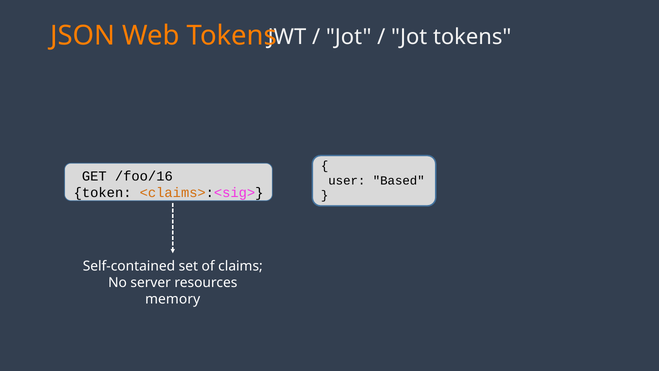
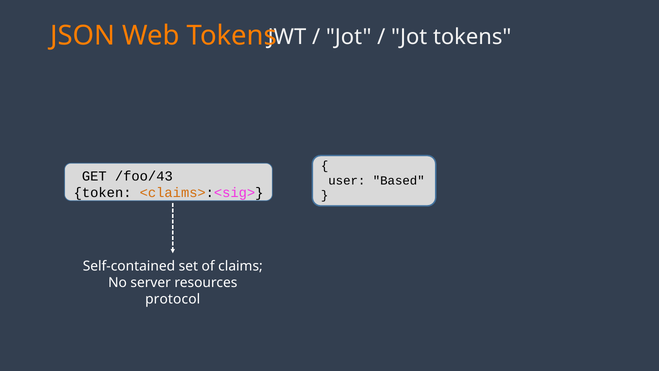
/foo/16: /foo/16 -> /foo/43 (144, 176)
memory: memory -> protocol (173, 299)
